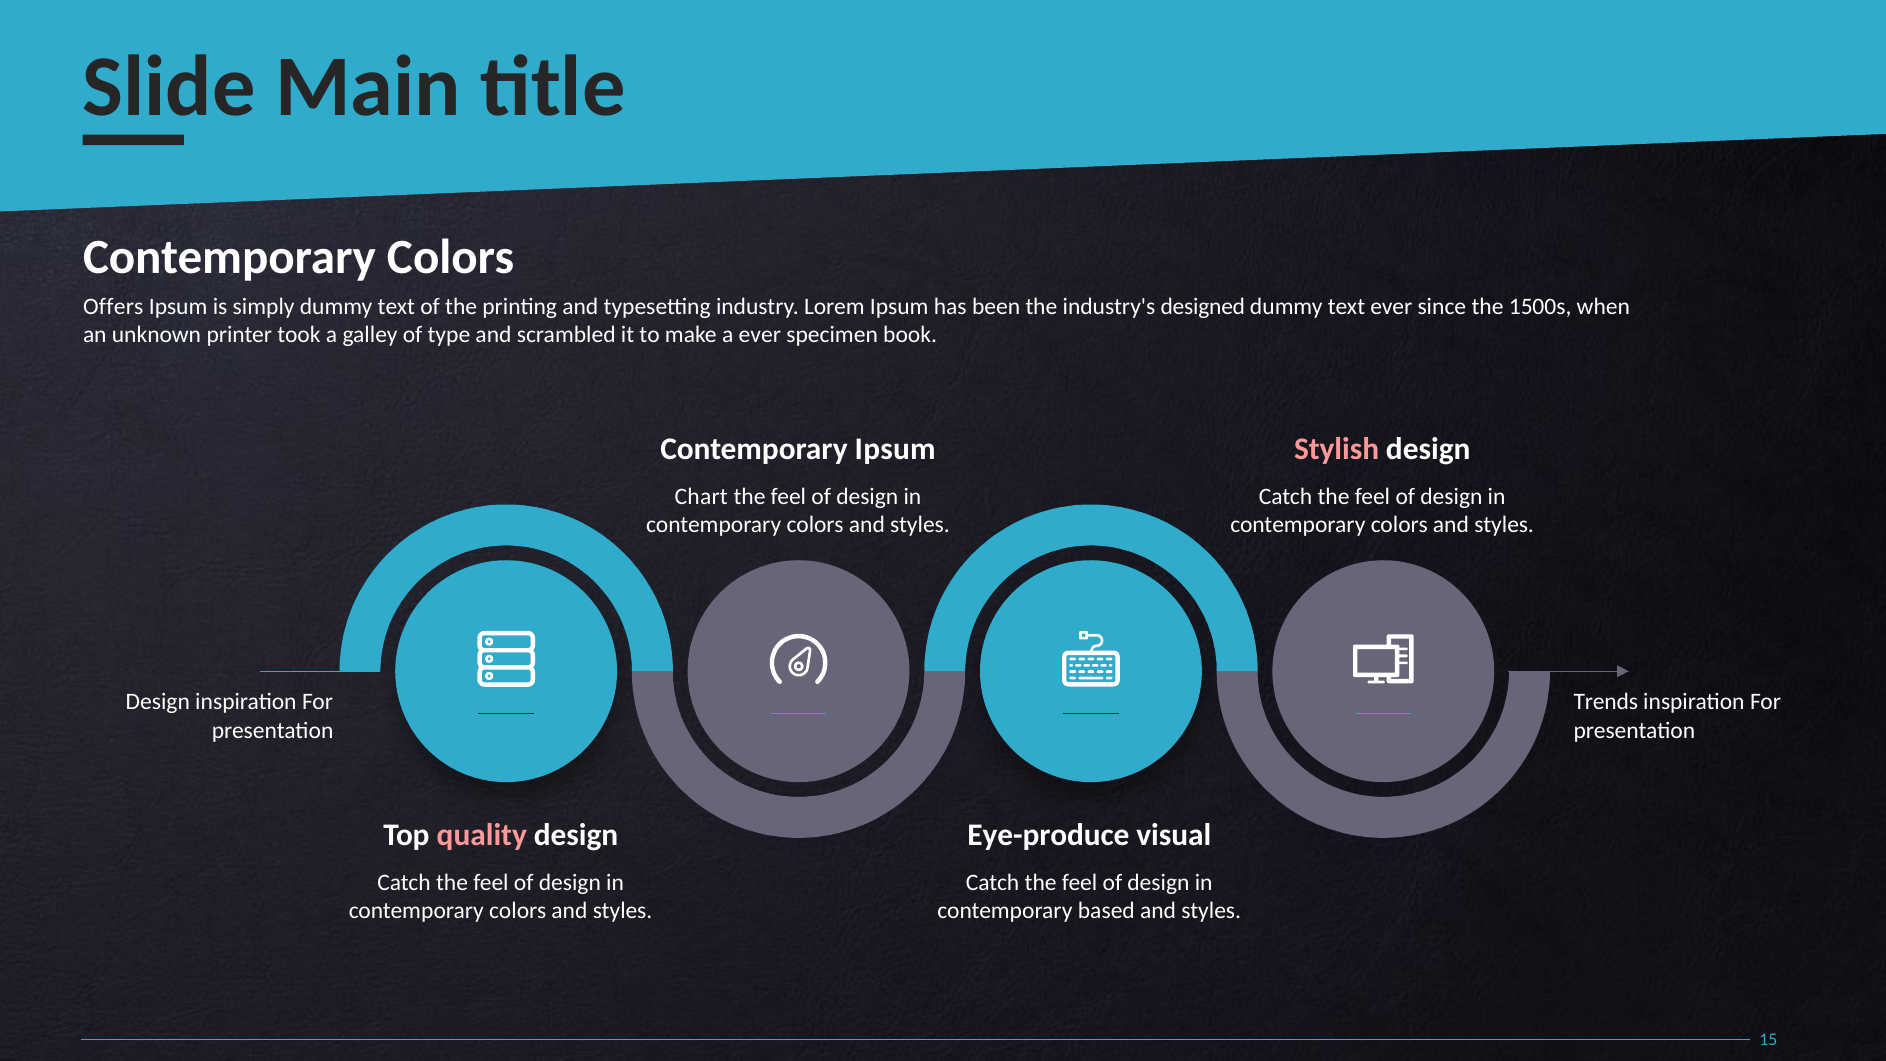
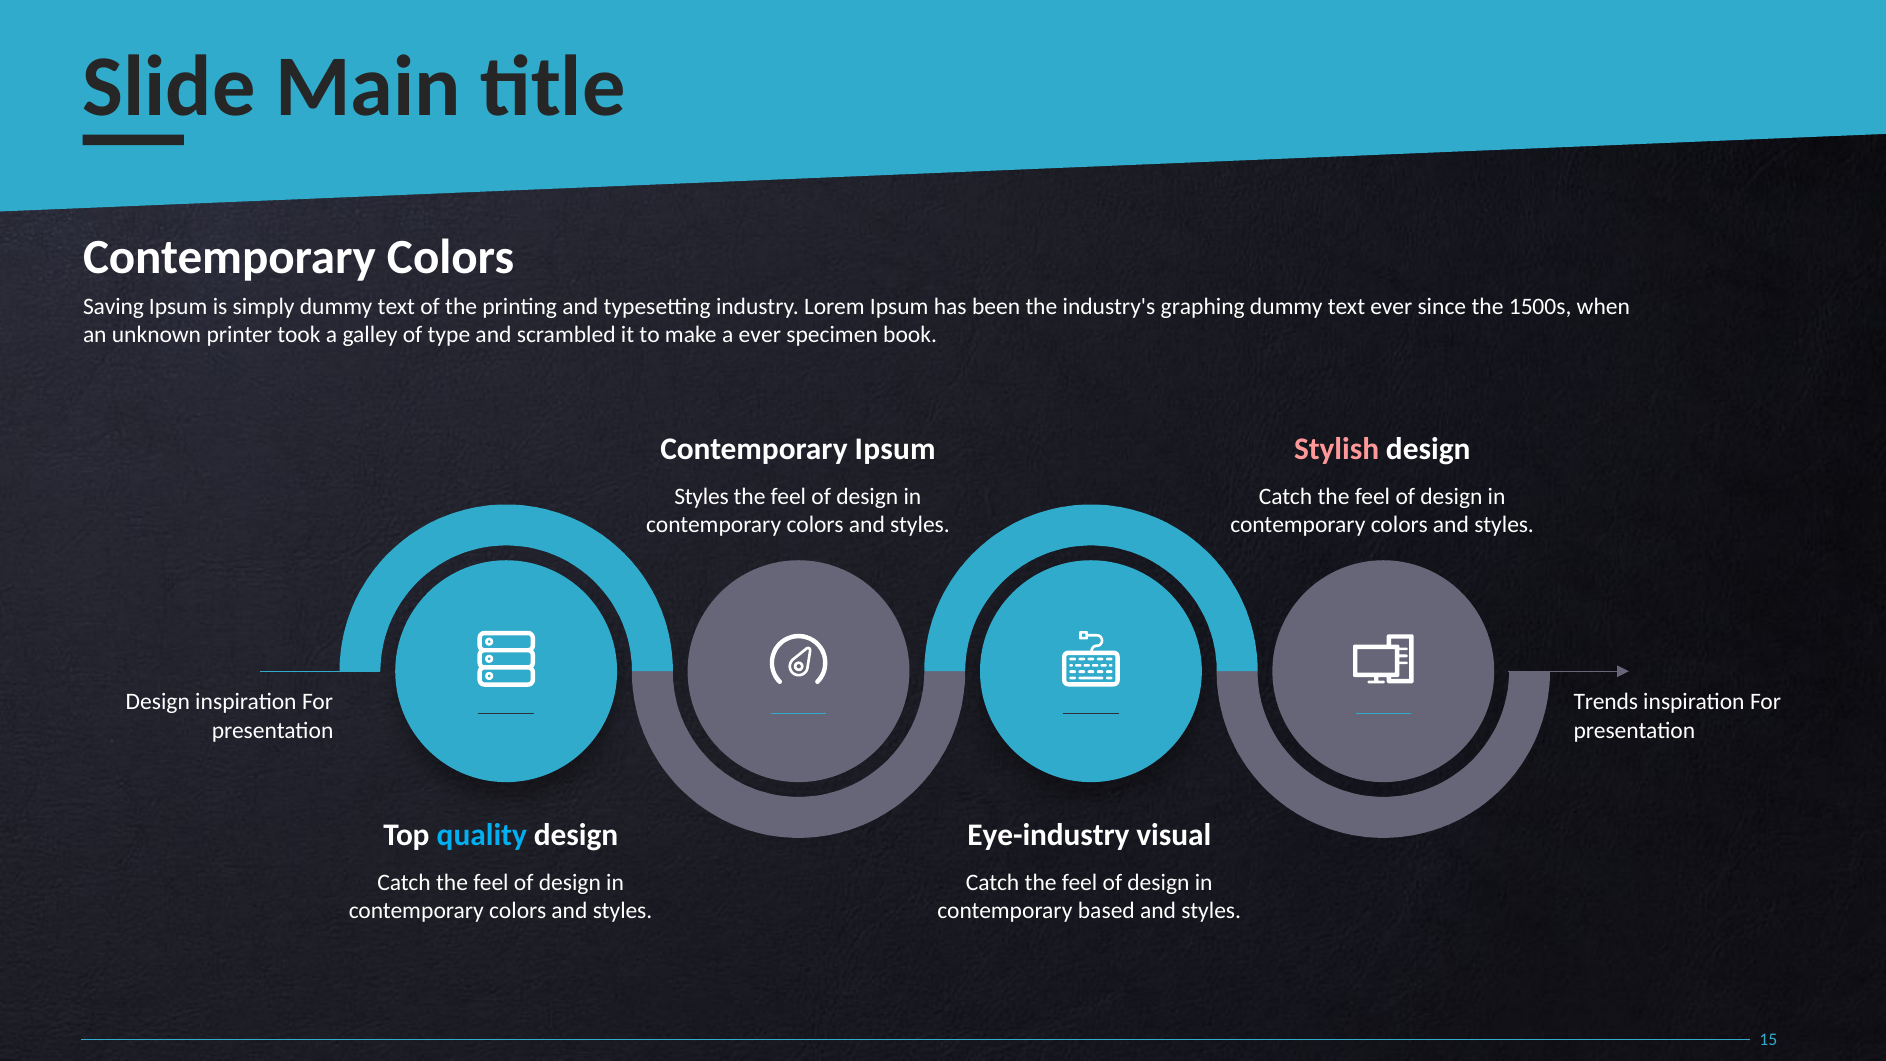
Offers: Offers -> Saving (113, 306)
designed: designed -> graphing (1203, 306)
Chart: Chart -> Styles (702, 496)
quality colour: pink -> light blue (482, 835)
Eye-produce: Eye-produce -> Eye-industry (1048, 835)
